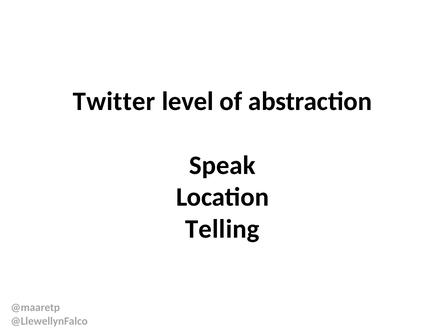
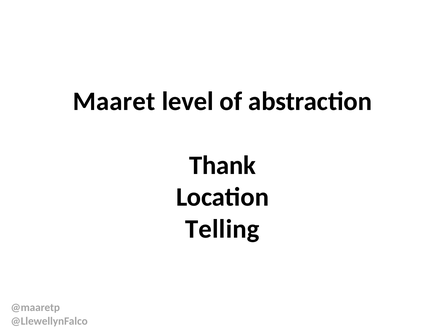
Twitter: Twitter -> Maaret (114, 101)
Speak: Speak -> Thank (223, 165)
